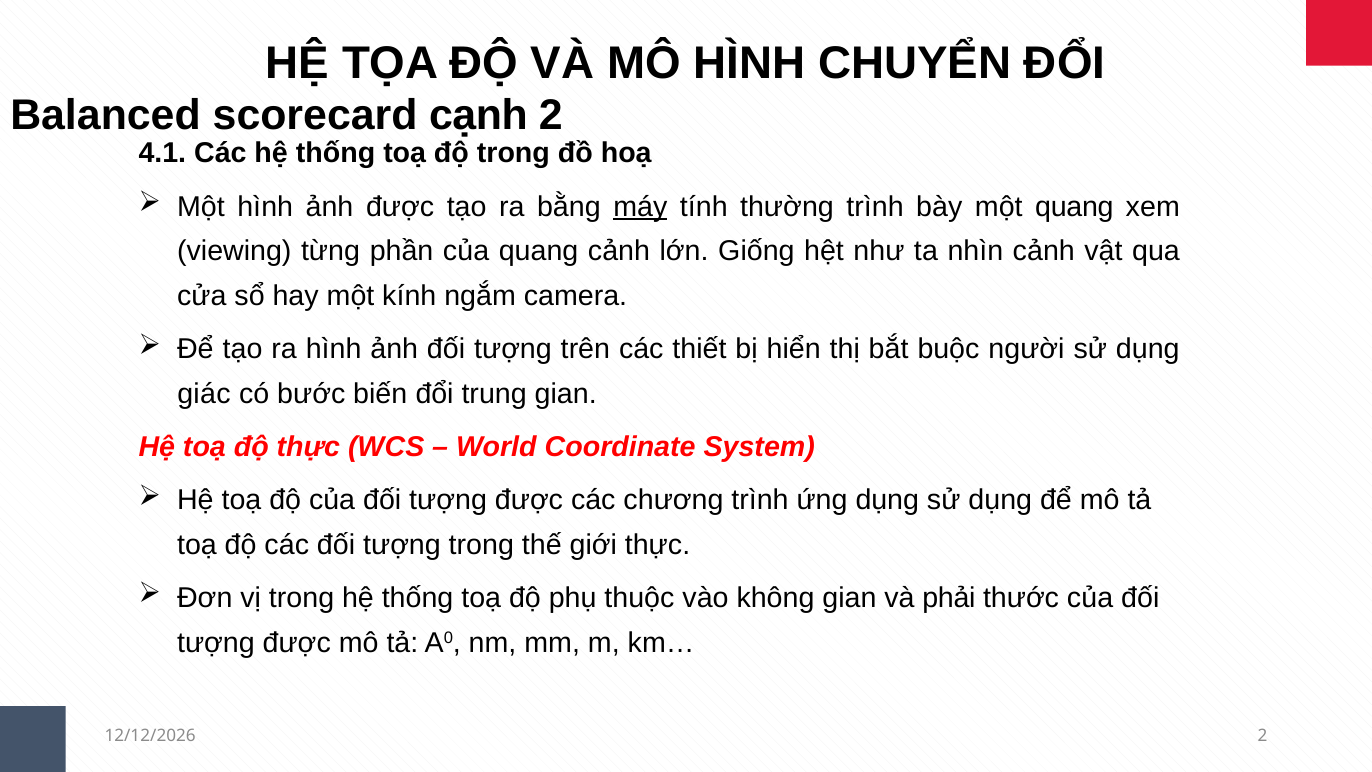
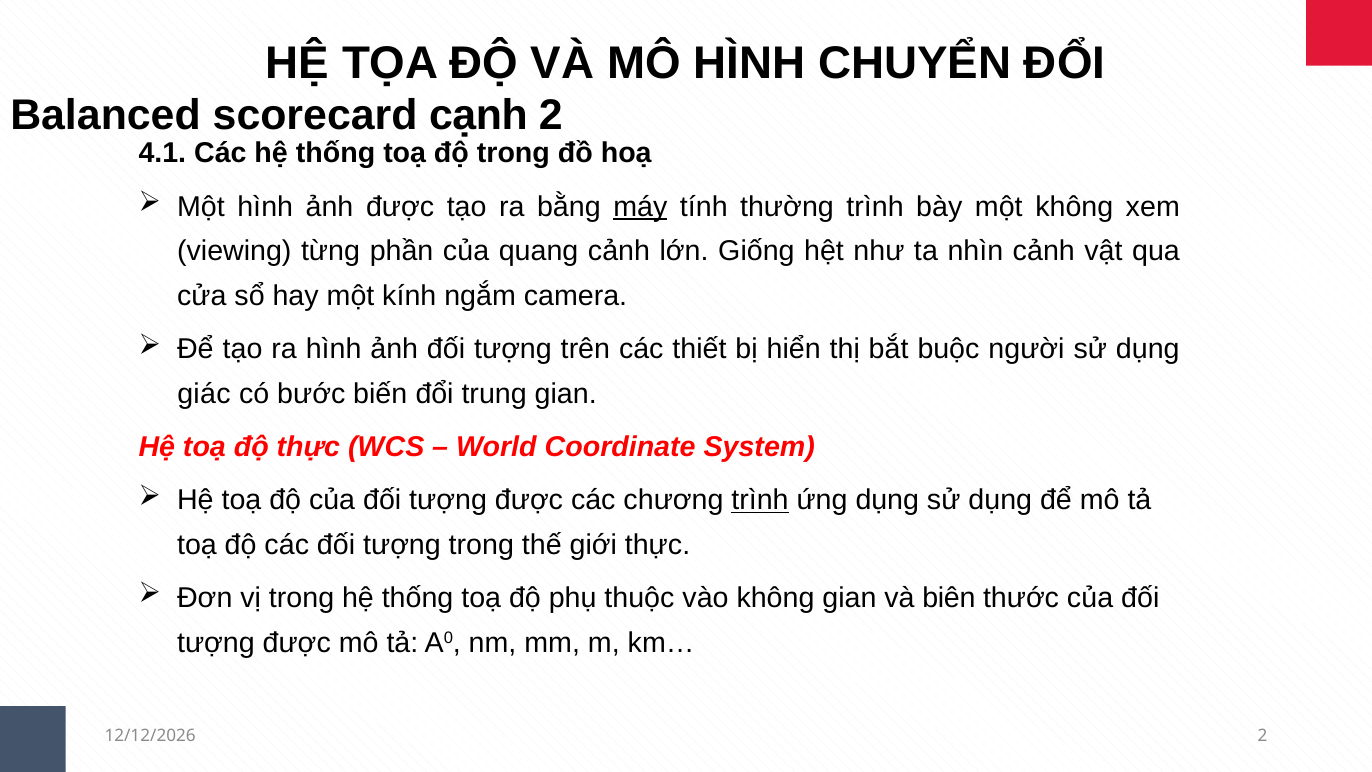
một quang: quang -> không (1074, 207)
trình underline: none -> present (760, 500)
phải: phải -> biên (949, 598)
